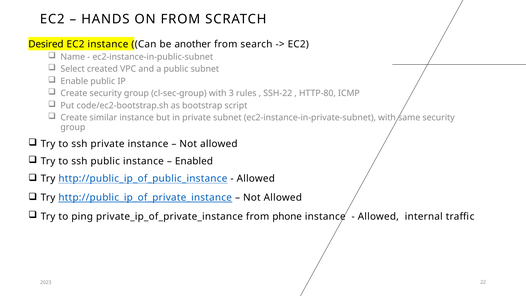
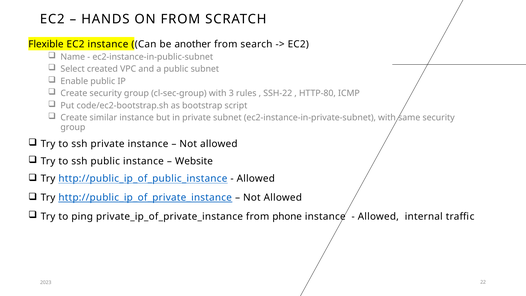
Desired: Desired -> Flexible (46, 44)
Enabled: Enabled -> Website (194, 161)
